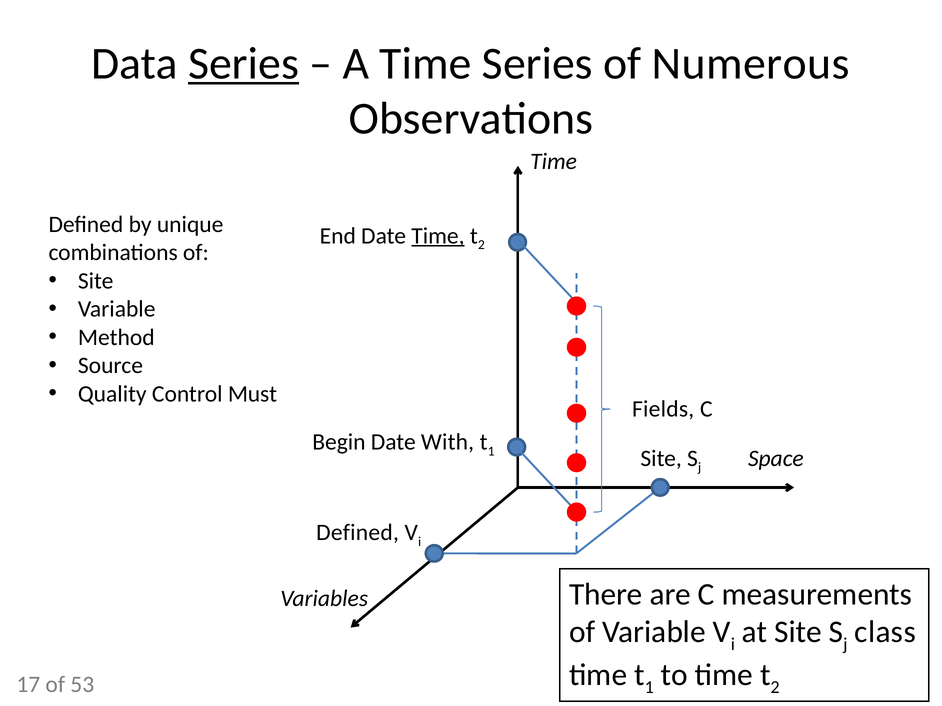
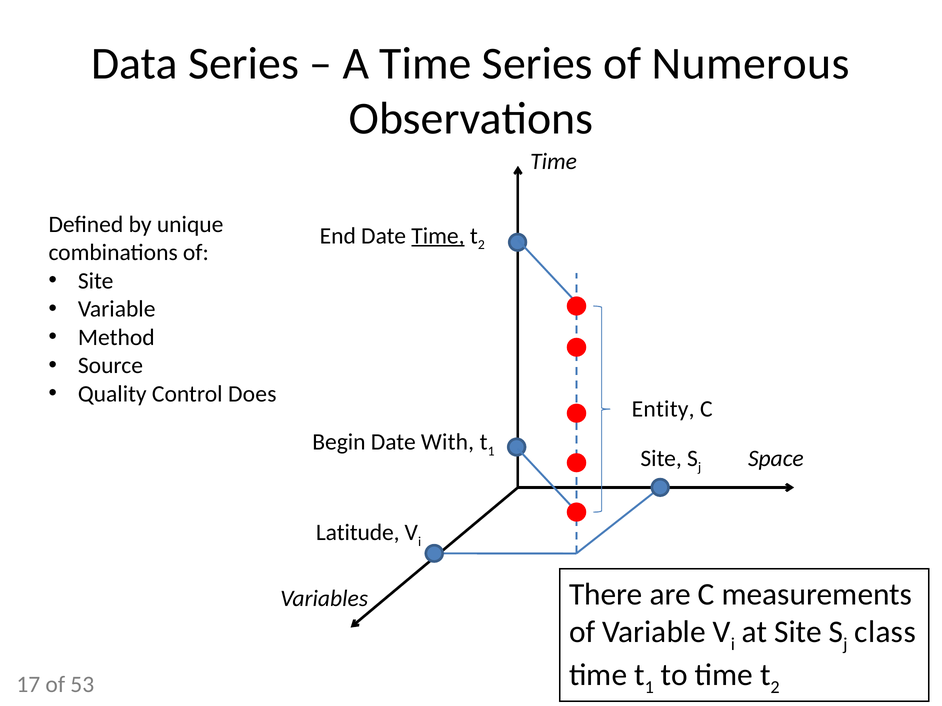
Series underline: present -> none (243, 64)
Must: Must -> Does (252, 394)
Fields: Fields -> Entity (663, 409)
Defined: Defined -> Latitude (358, 533)
